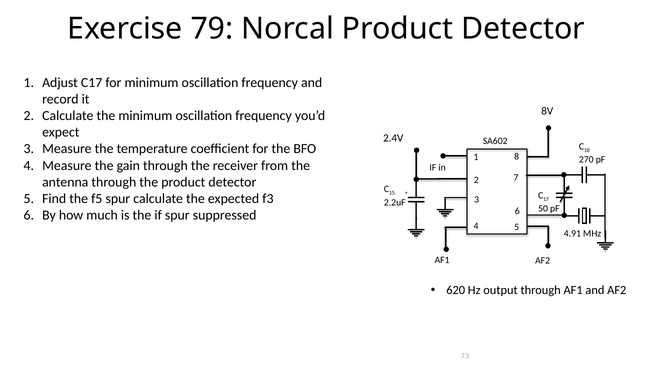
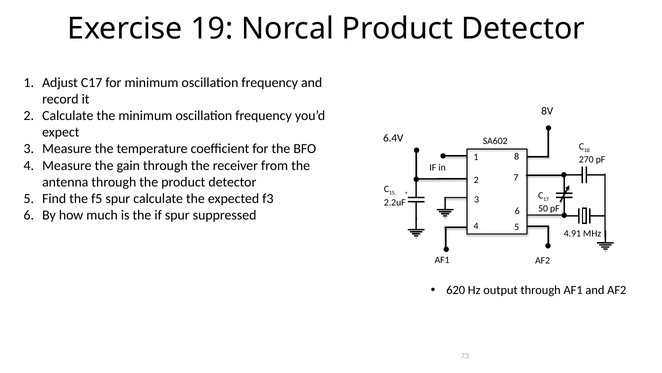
79: 79 -> 19 (212, 29)
2.4V: 2.4V -> 6.4V (393, 138)
